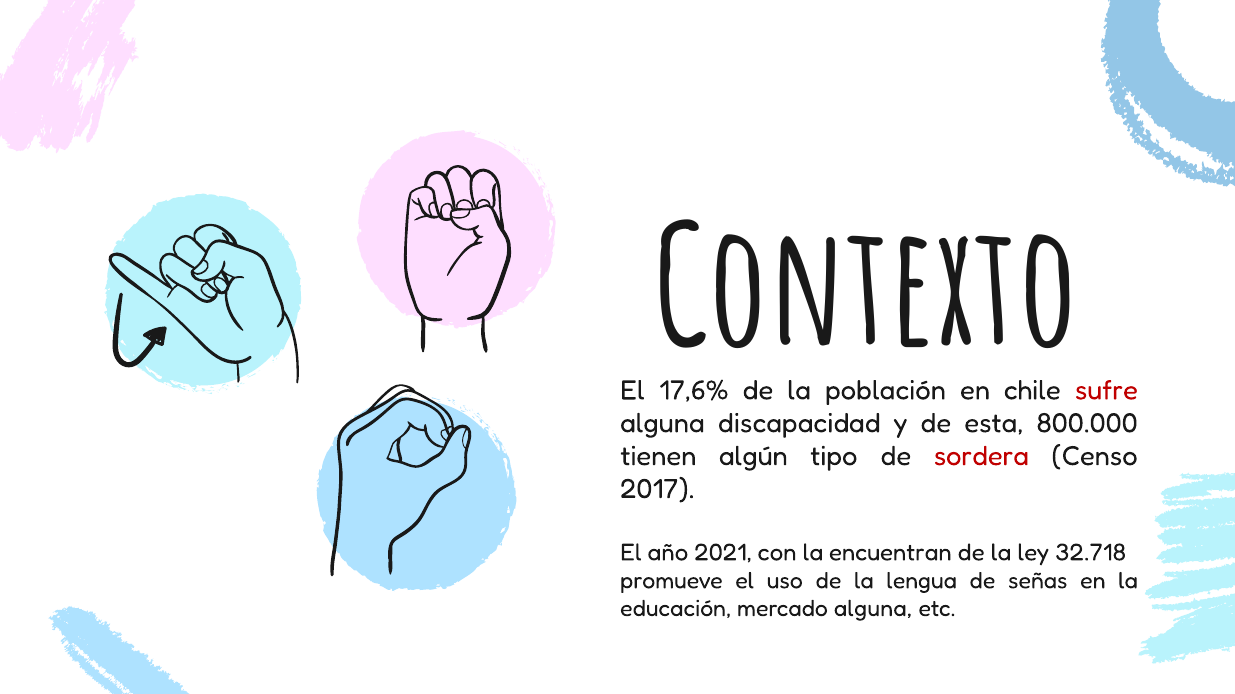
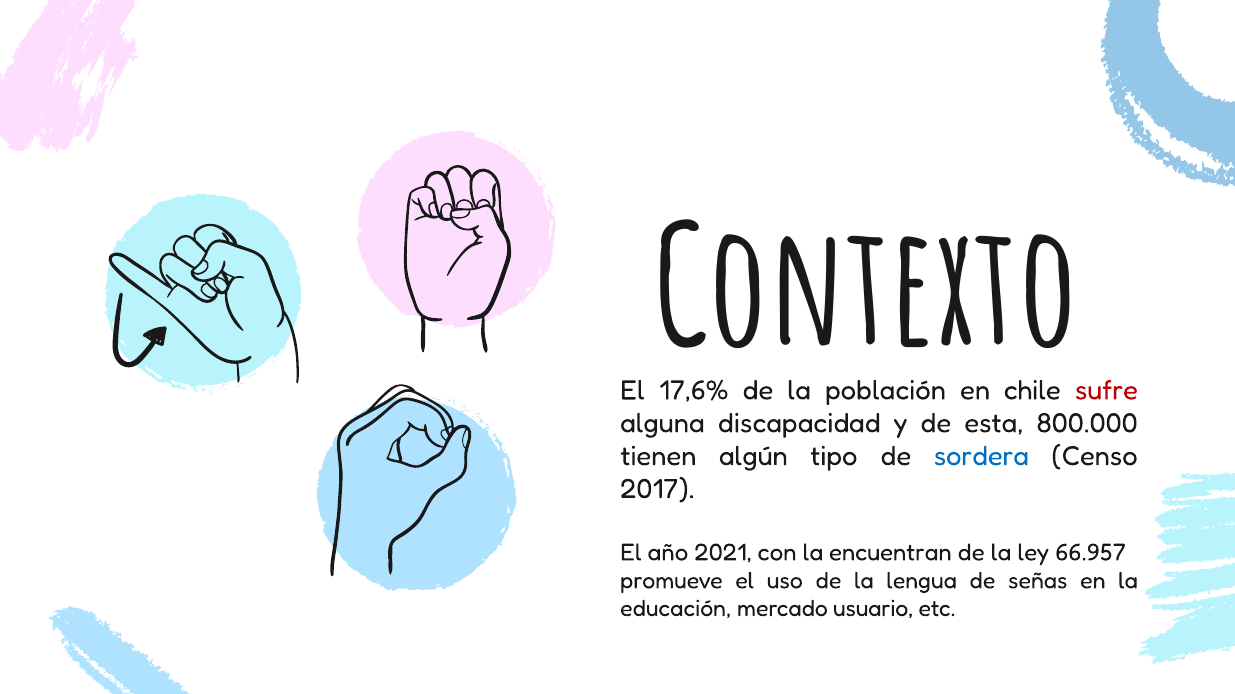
sordera colour: red -> blue (981, 456)
32.718: 32.718 -> 66.957 (1091, 553)
mercado alguna: alguna -> usuario (873, 609)
